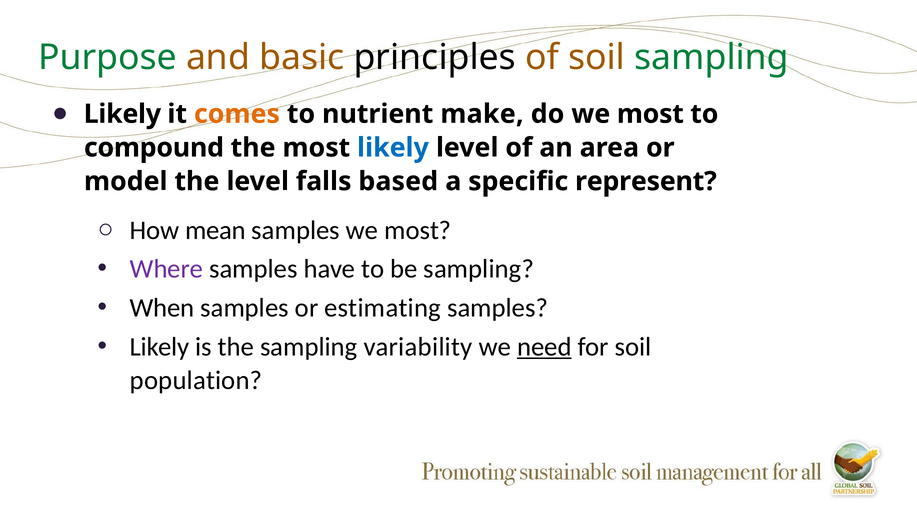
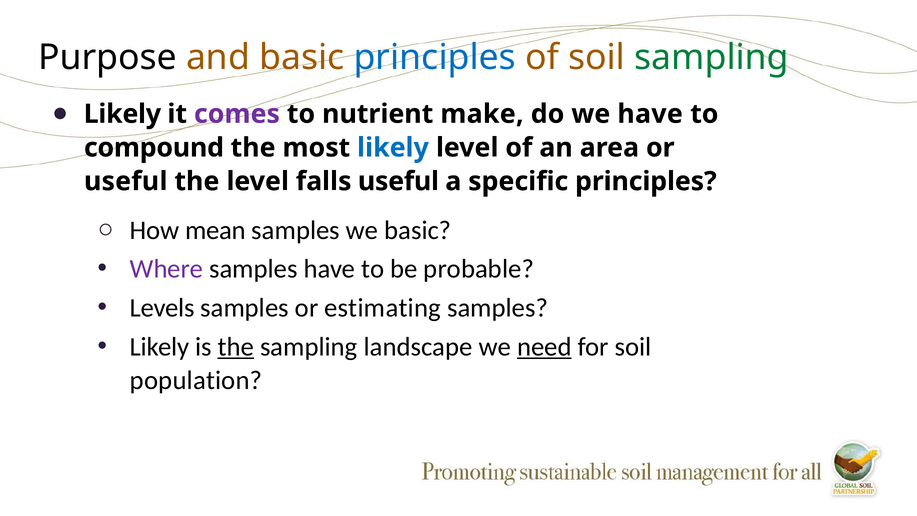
Purpose colour: green -> black (108, 57)
principles colour: black -> blue (435, 57)
comes colour: orange -> purple (237, 114)
do we most: most -> have (650, 114)
model: model -> useful (126, 181)
falls based: based -> useful (398, 181)
specific represent: represent -> principles (646, 181)
samples we most: most -> basic (418, 230)
be sampling: sampling -> probable (479, 269)
When: When -> Levels (162, 308)
the underline: none -> present (236, 347)
variability: variability -> landscape (418, 347)
